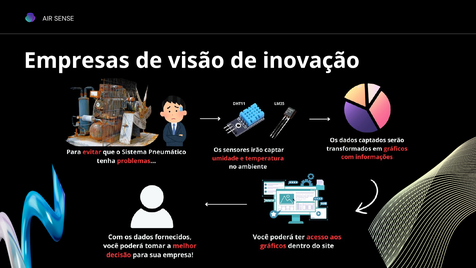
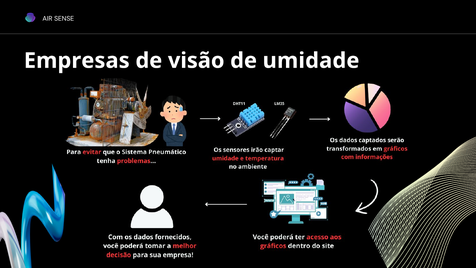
inovação: inovação -> umidade (311, 61)
